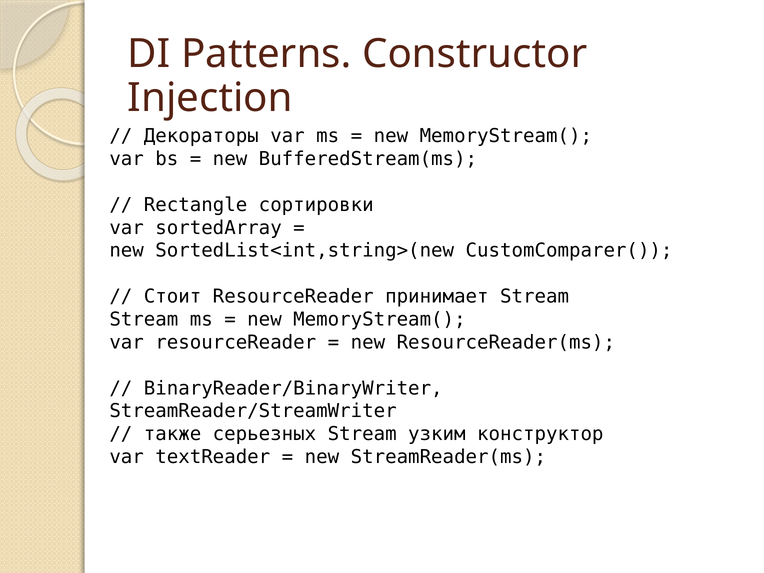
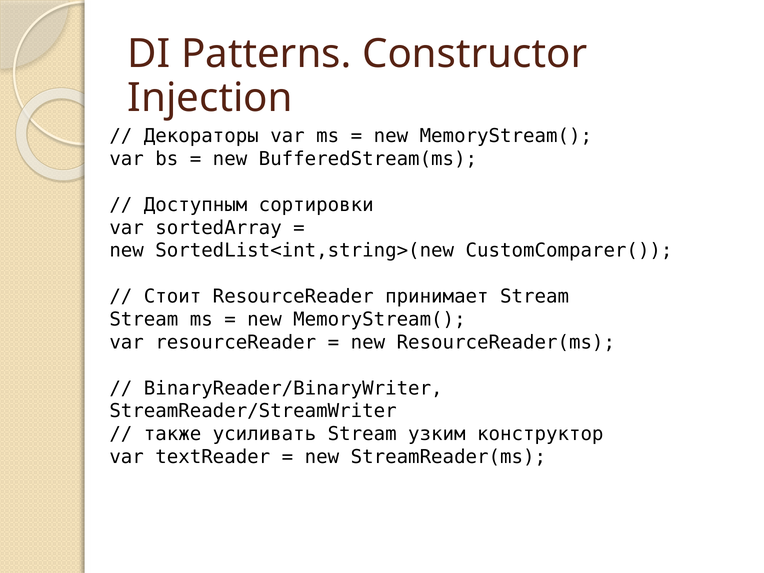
Rectangle: Rectangle -> Доступным (196, 205)
серьезных: серьезных -> усиливать (264, 434)
